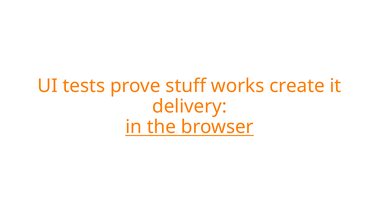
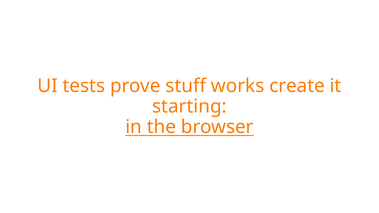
delivery: delivery -> starting (189, 106)
